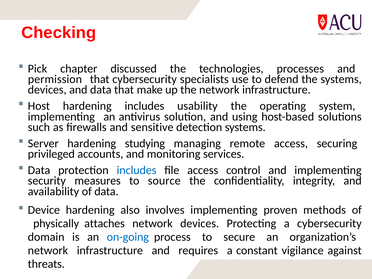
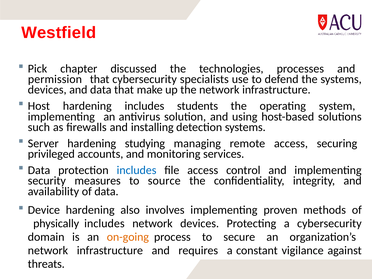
Checking: Checking -> Westfield (59, 33)
usability: usability -> students (198, 106)
sensitive: sensitive -> installing (152, 127)
physically attaches: attaches -> includes (104, 223)
on-going colour: blue -> orange (128, 237)
